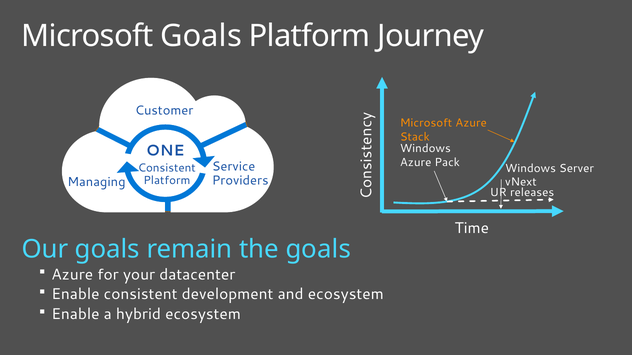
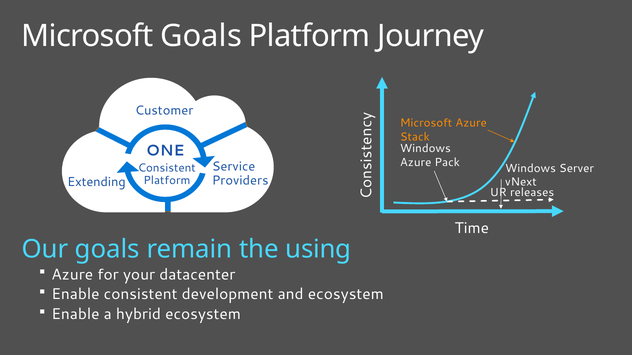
Managing: Managing -> Extending (96, 182)
the goals: goals -> using (318, 249)
